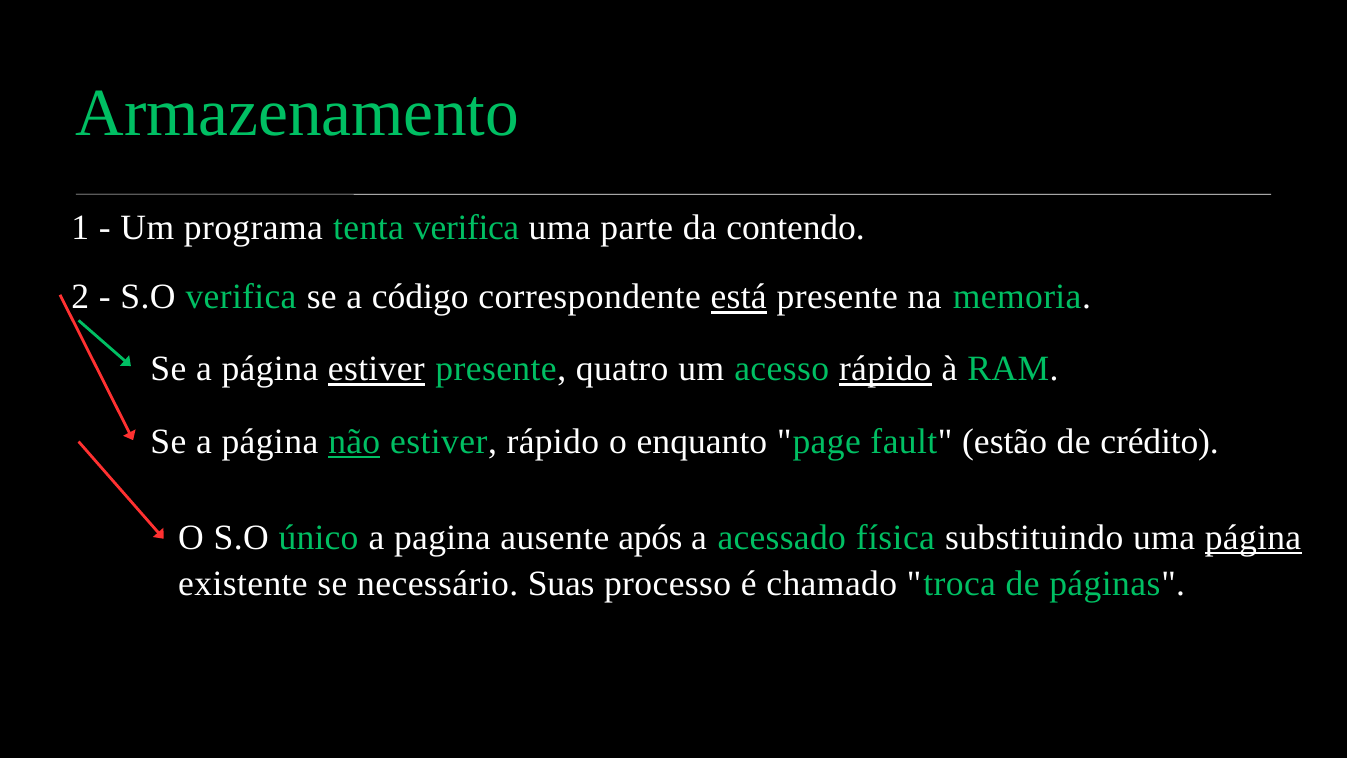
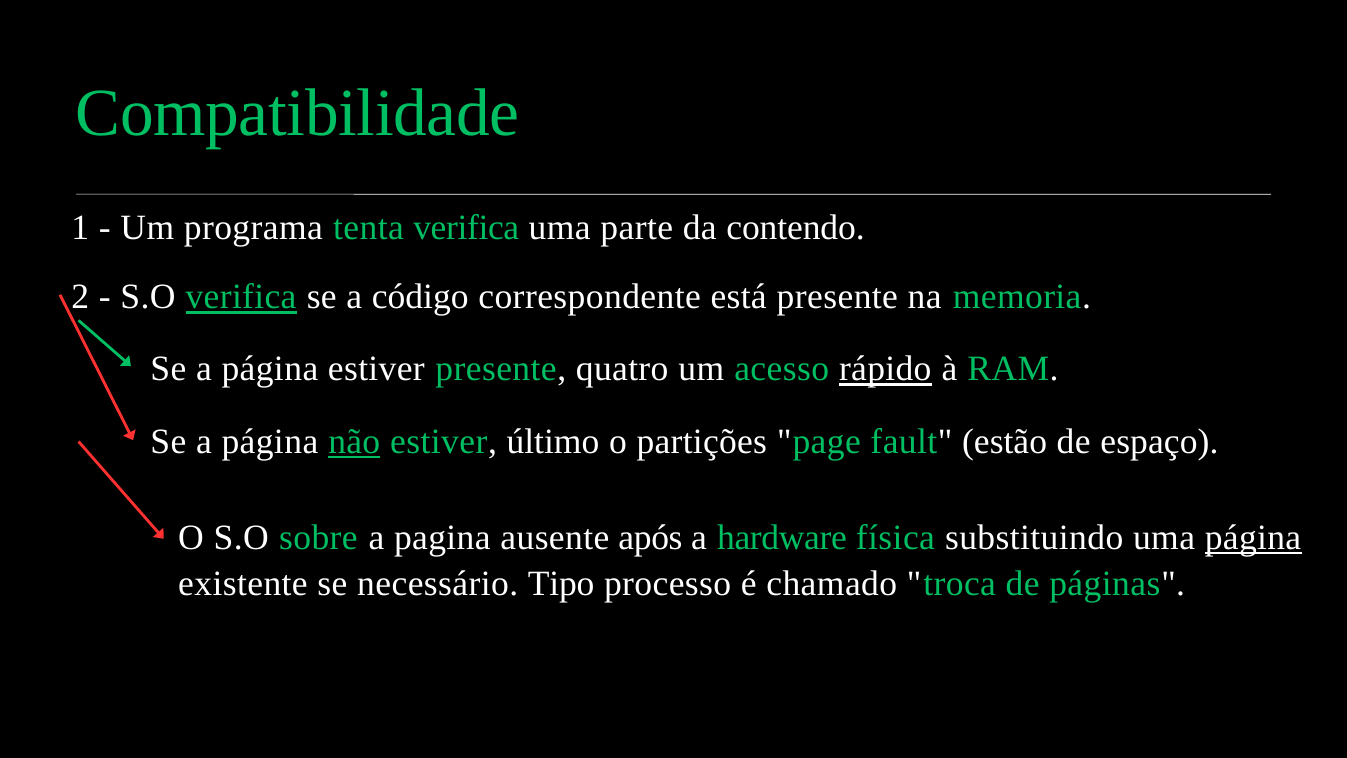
Armazenamento: Armazenamento -> Compatibilidade (298, 113)
verifica underline: none -> present (241, 297)
está underline: present -> none (739, 297)
estiver underline: present -> none (376, 369)
estiver rápido: rápido -> último (553, 441)
enquanto: enquanto -> partições (702, 441)
crédito: crédito -> espaço (1160, 441)
único: único -> sobre (318, 538)
acessado: acessado -> hardware (782, 538)
Suas: Suas -> Tipo (561, 584)
